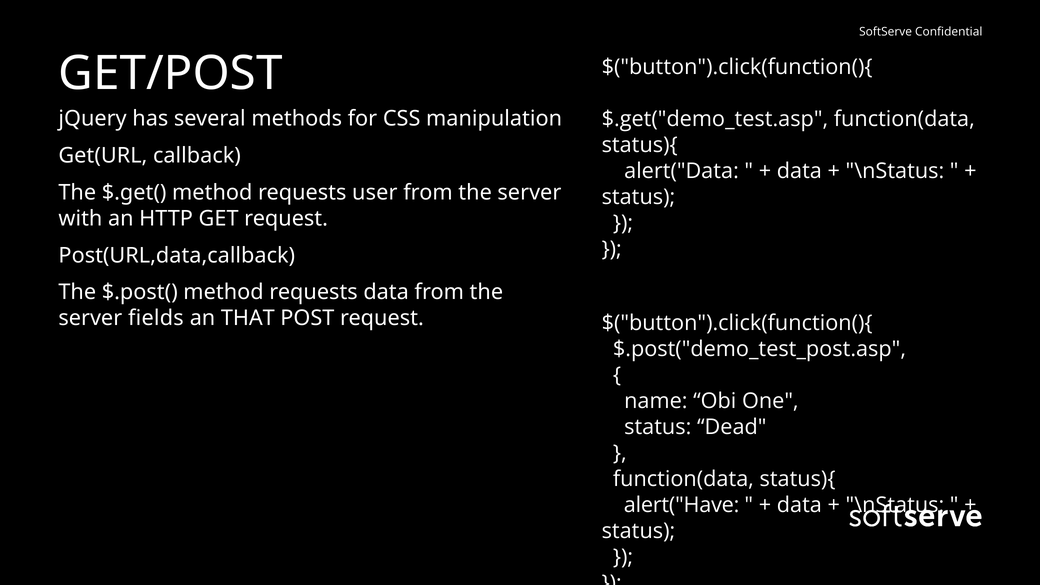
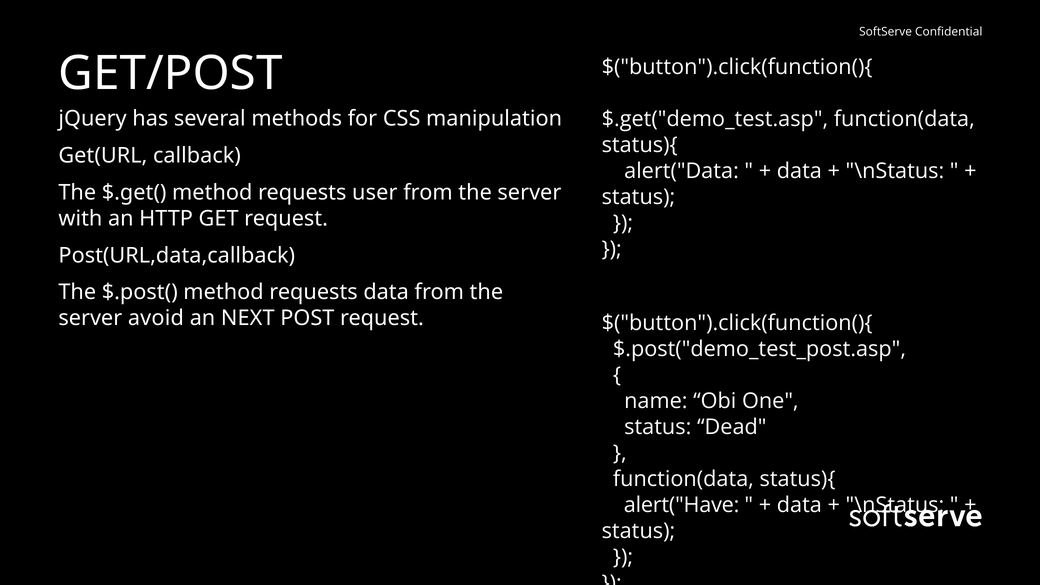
fields: fields -> avoid (156, 318)
THAT: THAT -> NEXT (248, 318)
